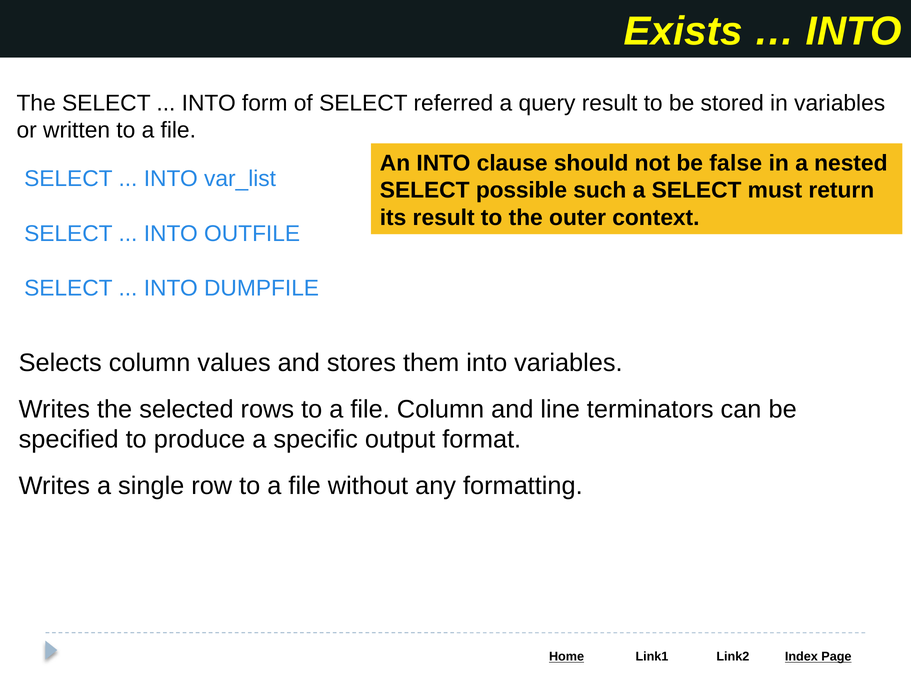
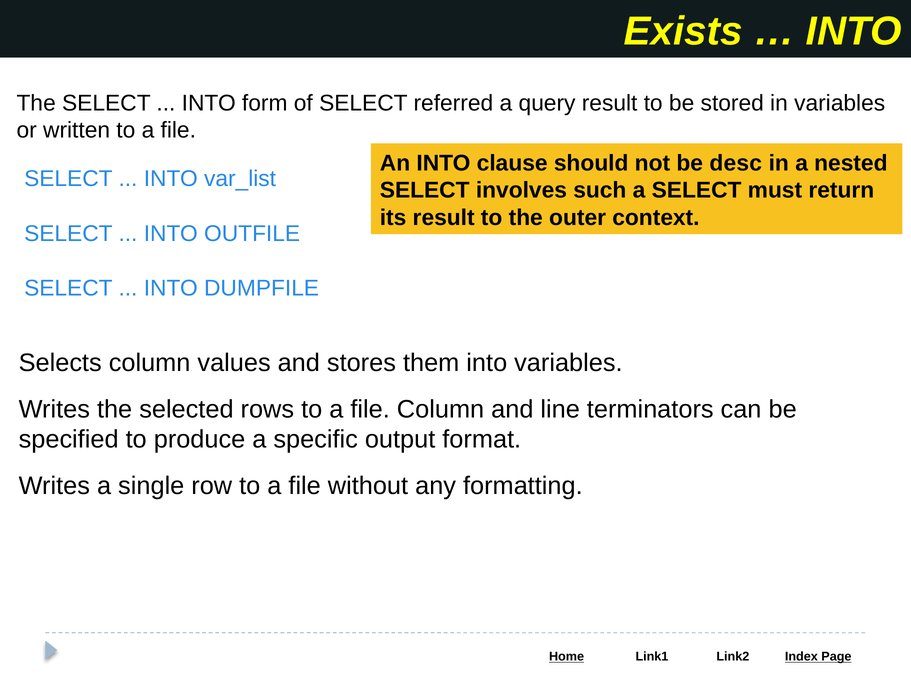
false: false -> desc (736, 163)
possible: possible -> involves (521, 190)
